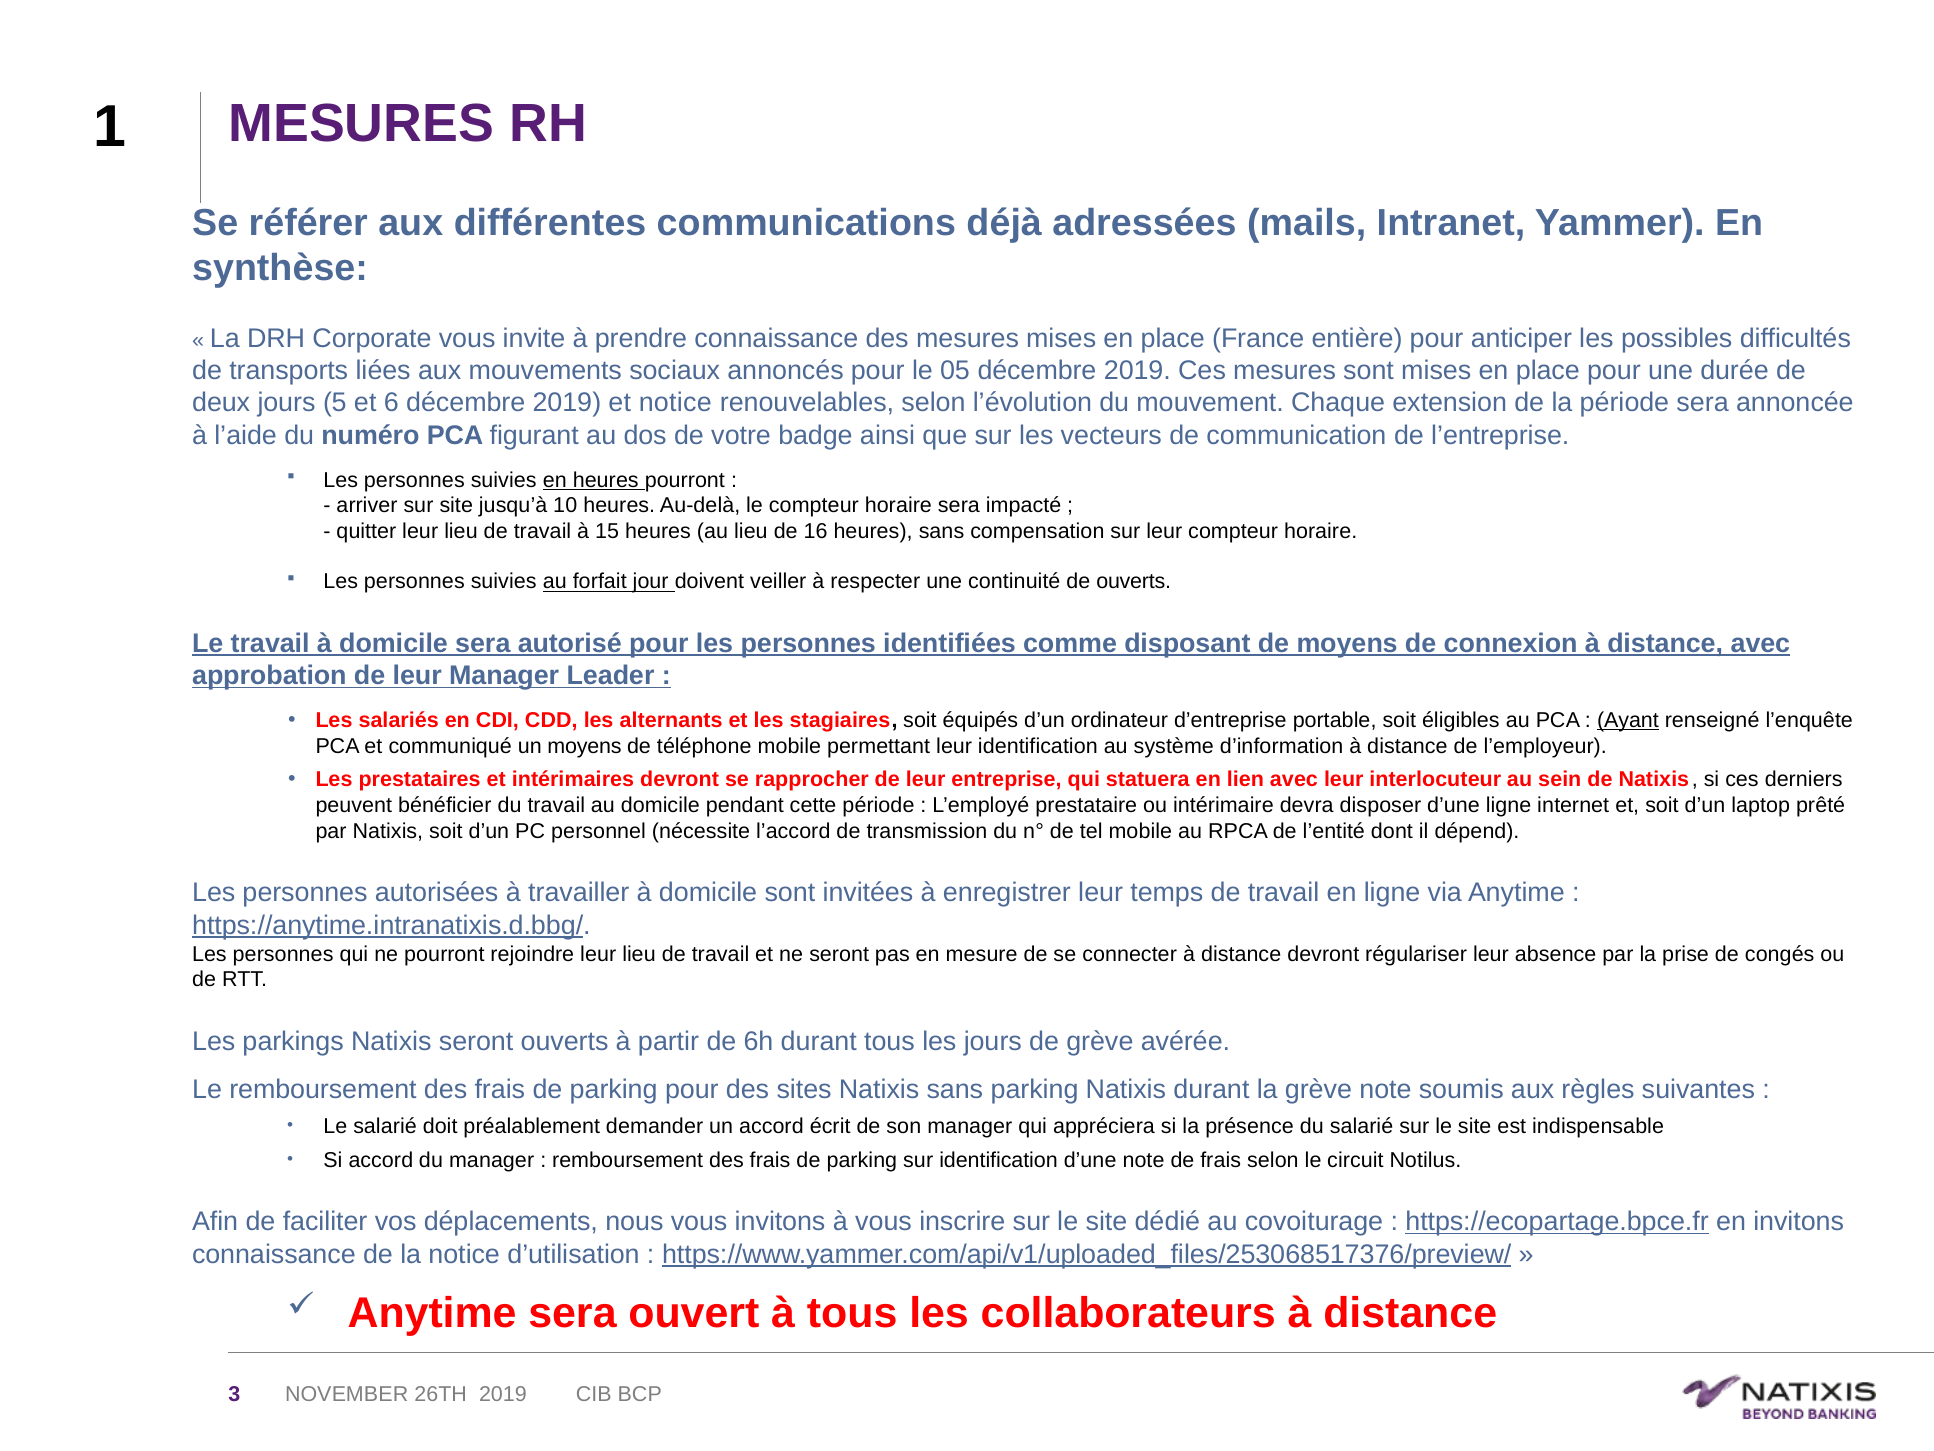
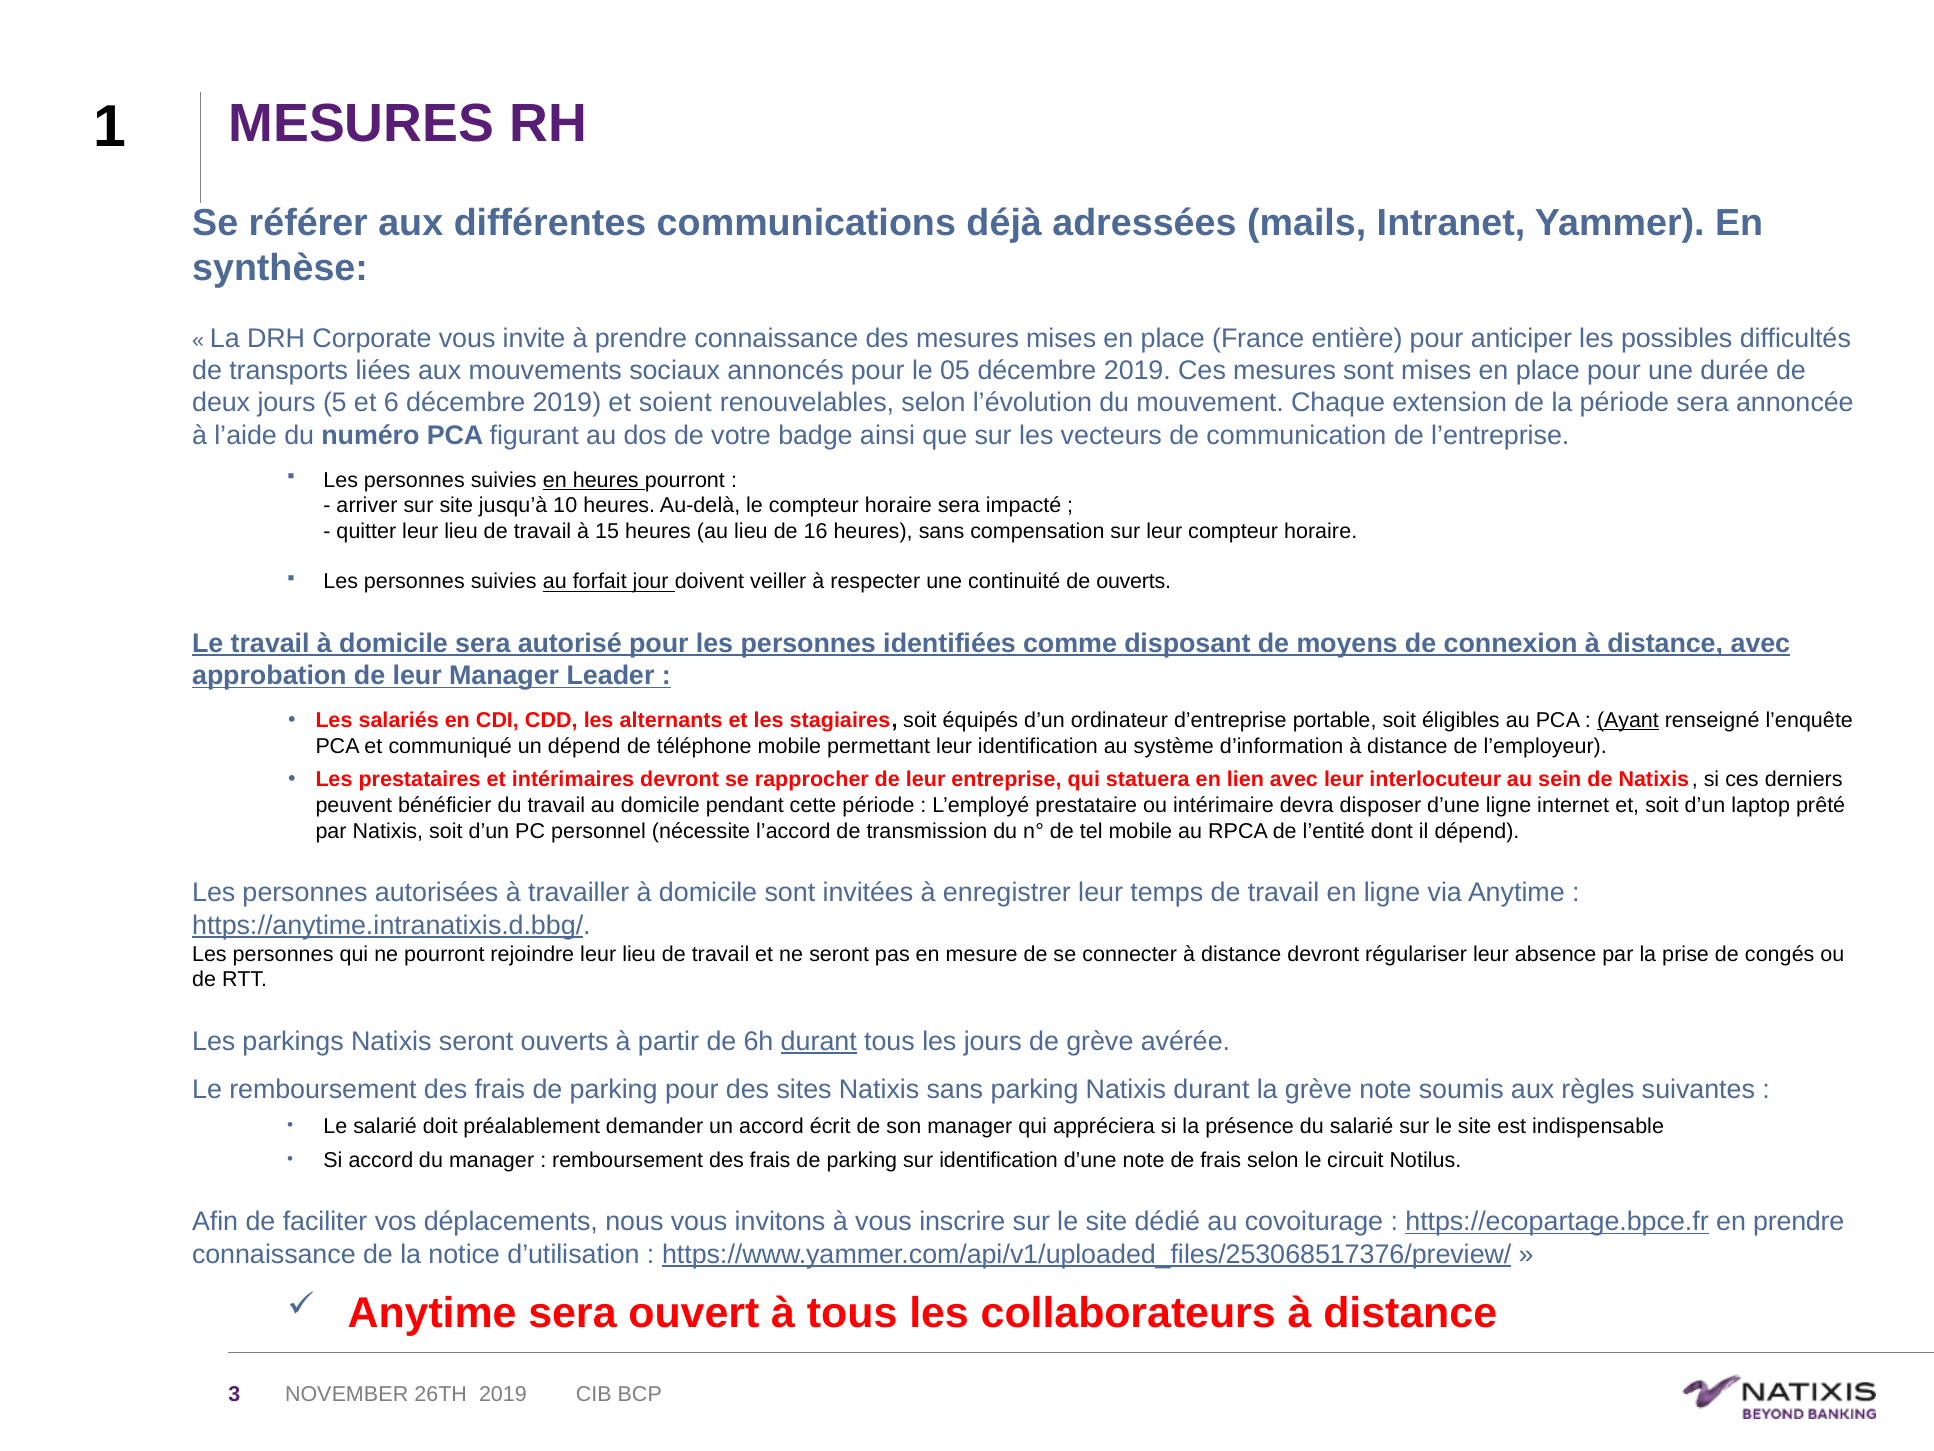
et notice: notice -> soient (675, 403)
un moyens: moyens -> dépend (584, 746)
durant underline: none -> present (819, 1041)
en invitons: invitons -> prendre (1799, 1221)
